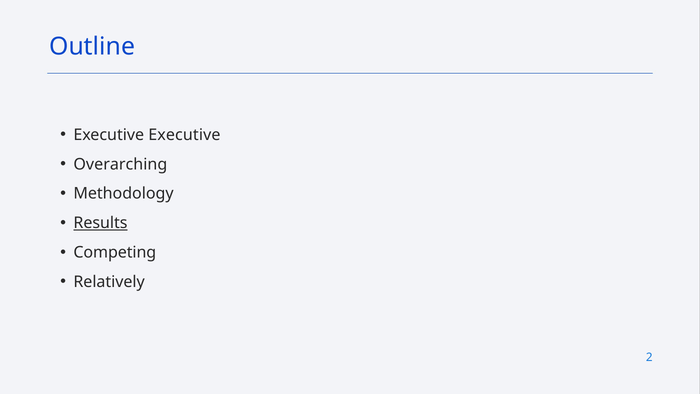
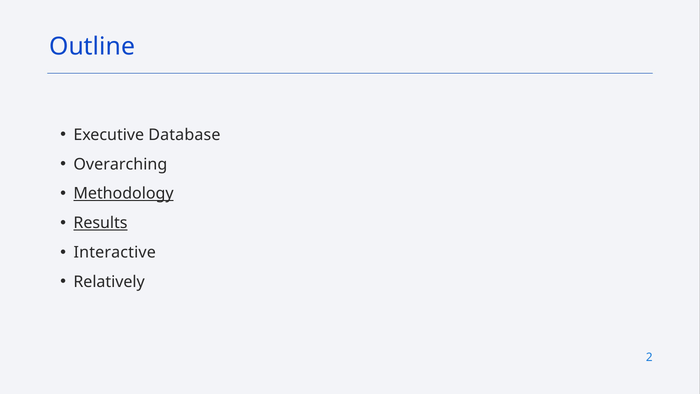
Executive Executive: Executive -> Database (184, 135)
Methodology underline: none -> present (124, 194)
Competing: Competing -> Interactive (115, 252)
